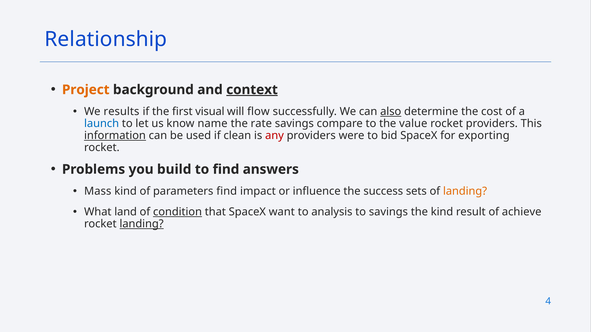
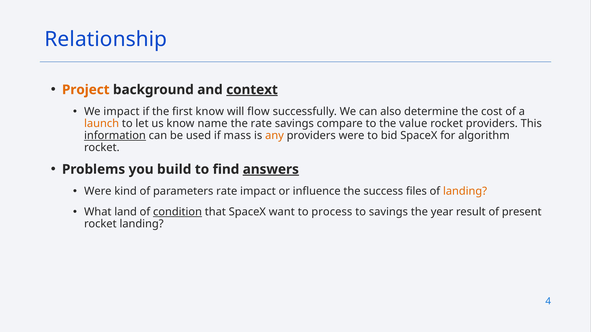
We results: results -> impact (121, 112)
first visual: visual -> know (210, 112)
also underline: present -> none (391, 112)
launch colour: blue -> orange (102, 124)
clean: clean -> mass (237, 136)
any colour: red -> orange (274, 136)
exporting: exporting -> algorithm (484, 136)
answers underline: none -> present (271, 170)
Mass: Mass -> Were (98, 191)
parameters find: find -> rate (227, 191)
sets: sets -> files (416, 191)
analysis: analysis -> process (332, 212)
the kind: kind -> year (442, 212)
achieve: achieve -> present (522, 212)
landing underline: present -> none (142, 224)
